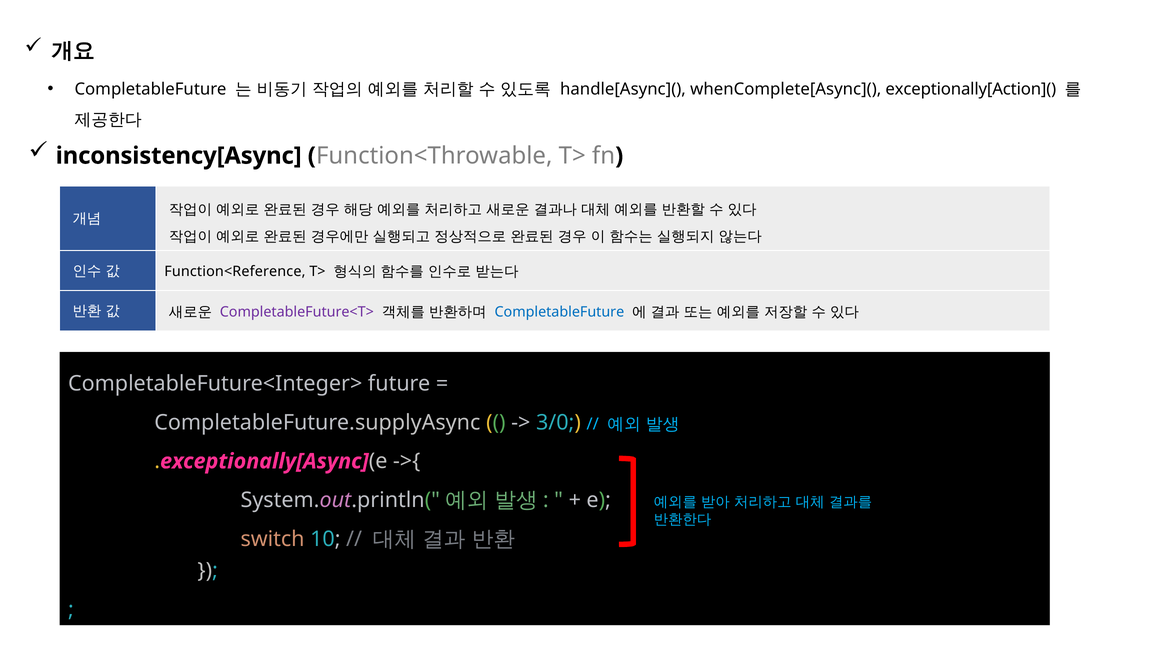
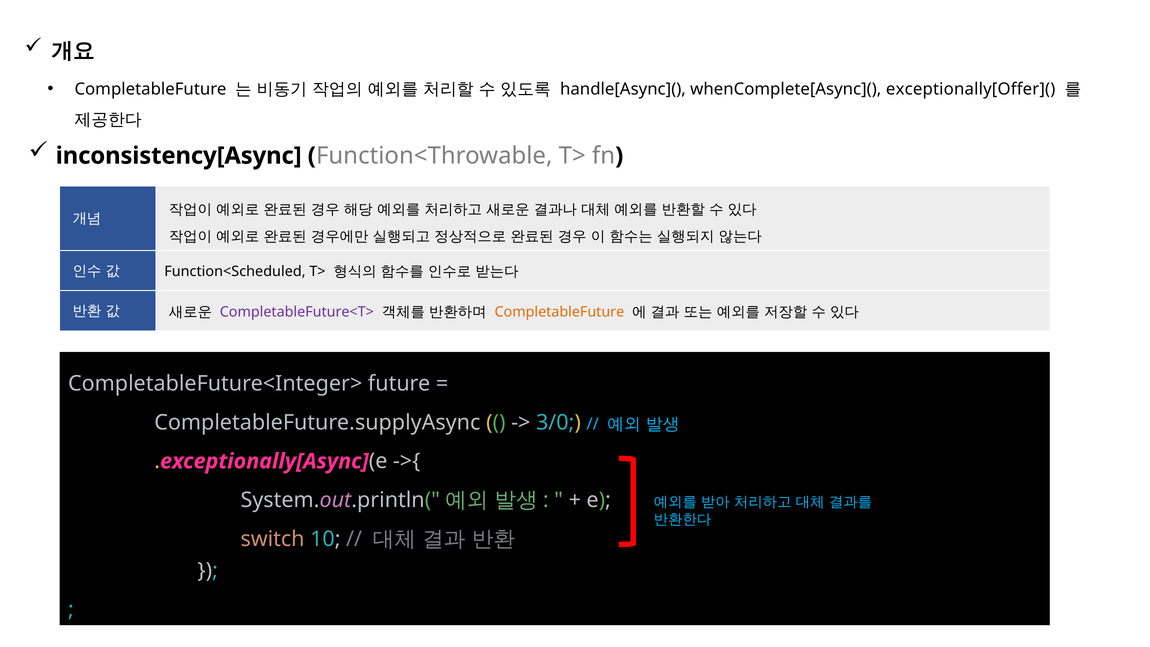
exceptionally[Action](: exceptionally[Action]( -> exceptionally[Offer]( (971, 89)
Function<Reference: Function<Reference -> Function<Scheduled (235, 272)
CompletableFuture colour: blue -> orange (559, 312)
